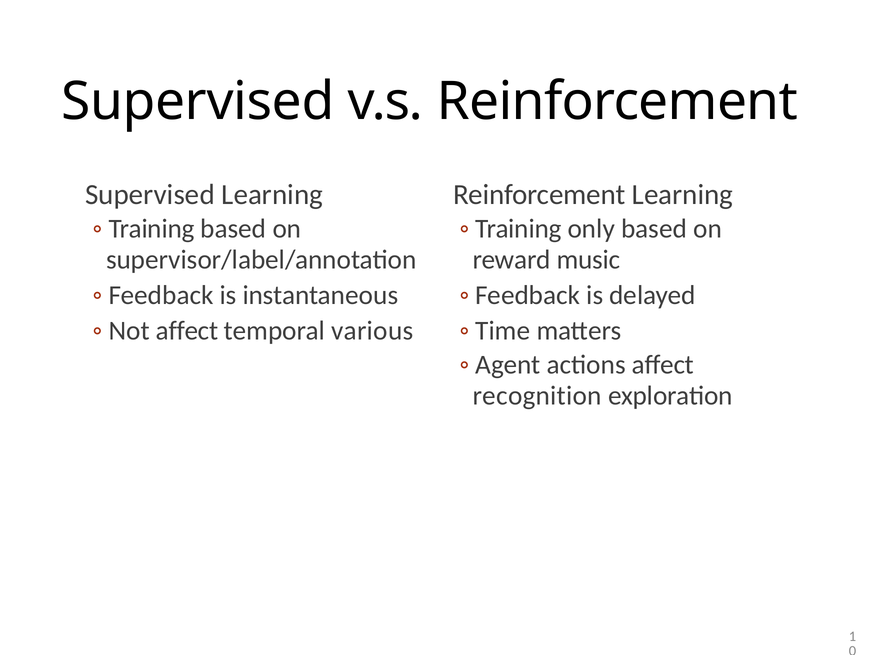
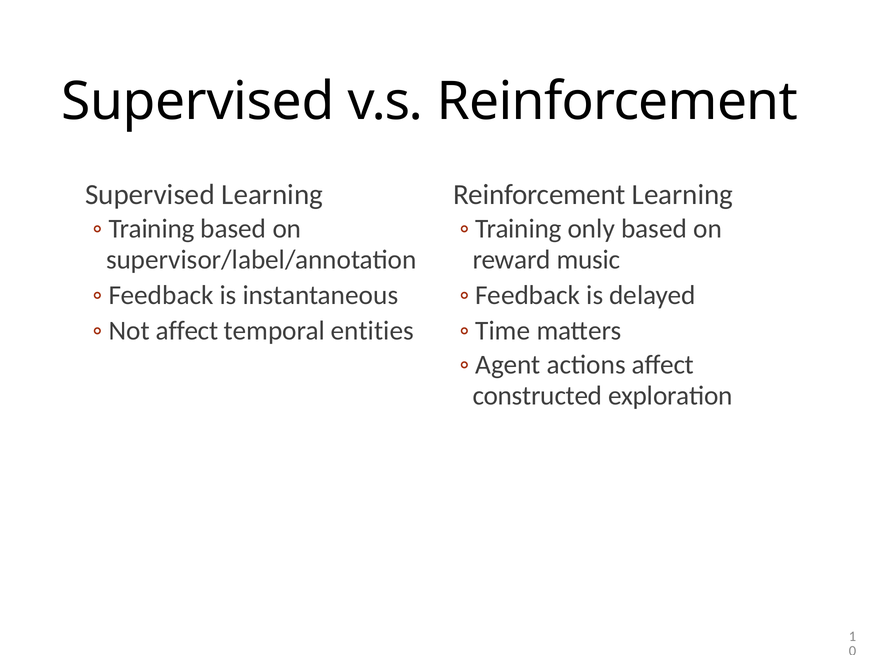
various: various -> entities (372, 331)
recognition: recognition -> constructed (537, 396)
